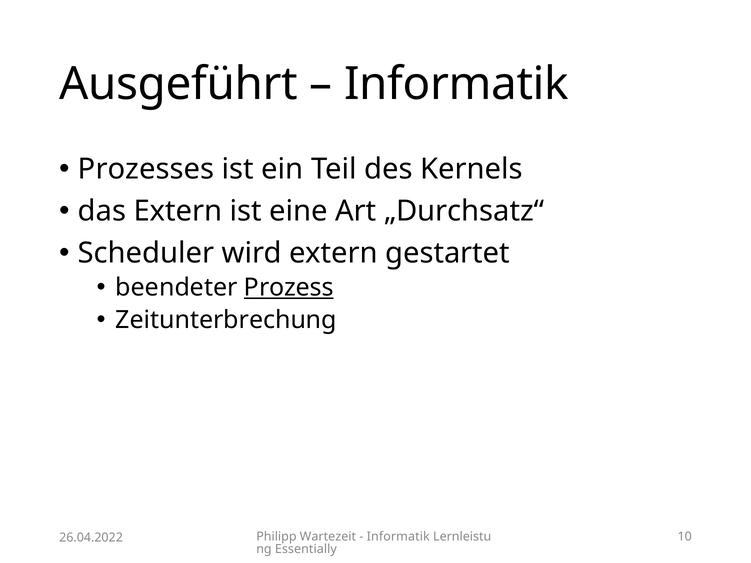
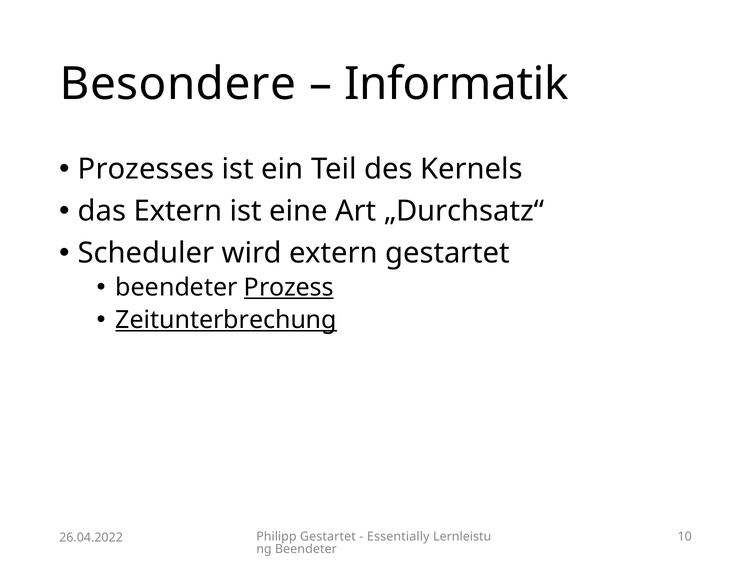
Ausgeführt: Ausgeführt -> Besondere (178, 84)
Zeitunterbrechung underline: none -> present (226, 320)
Philipp Wartezeit: Wartezeit -> Gestartet (328, 537)
Informatik: Informatik -> Essentially (398, 537)
Essentially: Essentially -> Beendeter (306, 549)
